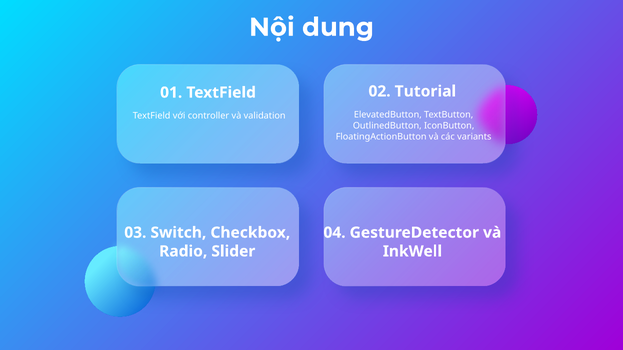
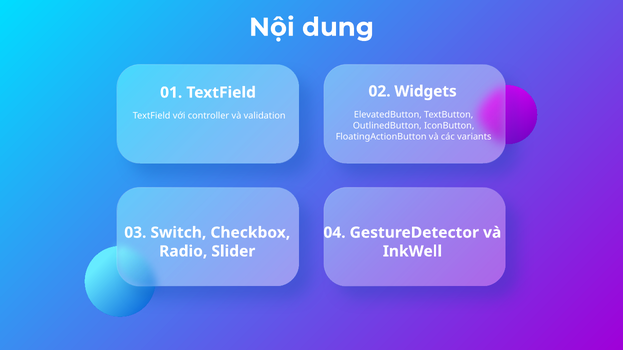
Tutorial: Tutorial -> Widgets (426, 91)
